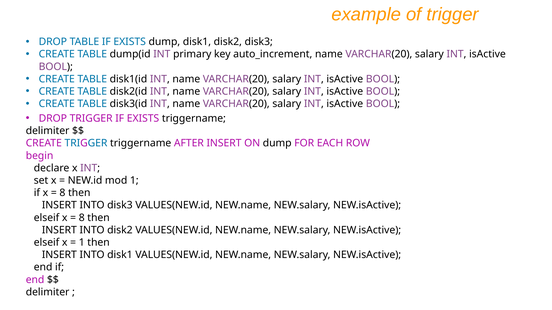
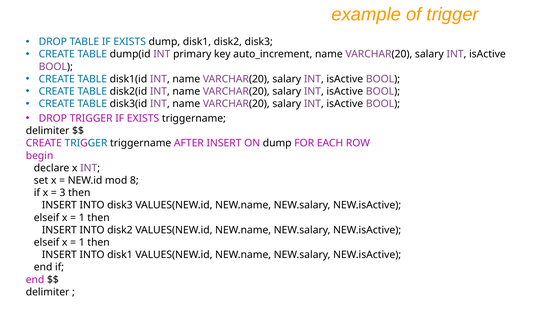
mod 1: 1 -> 8 (134, 181)
8: 8 -> 3 (62, 193)
8: 8 -> 1 (82, 218)
